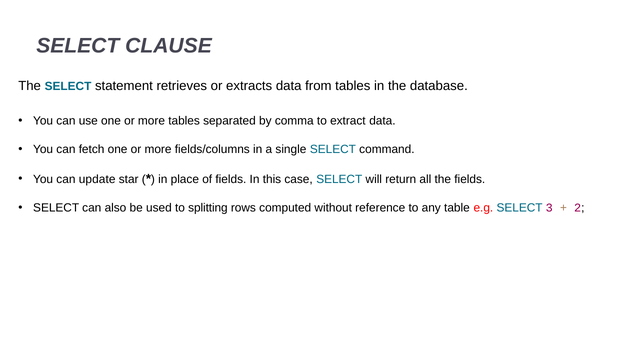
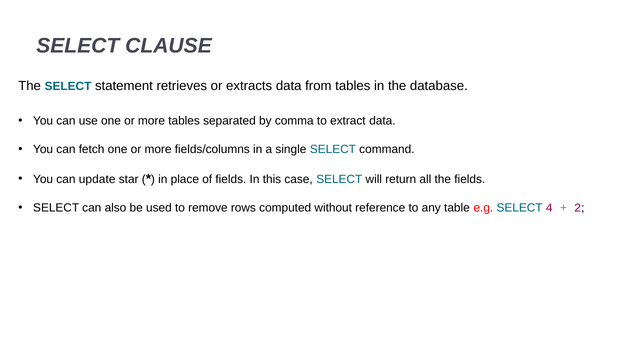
splitting: splitting -> remove (208, 208)
3: 3 -> 4 (549, 208)
